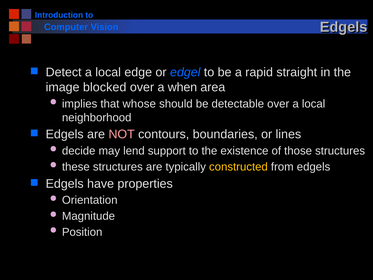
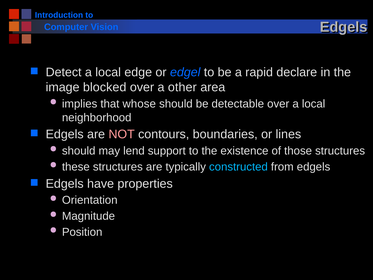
straight: straight -> declare (297, 72)
when: when -> other (182, 87)
decide: decide -> should (79, 151)
constructed colour: yellow -> light blue (238, 167)
